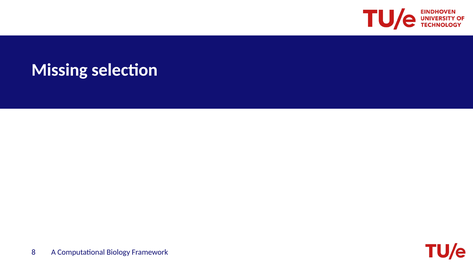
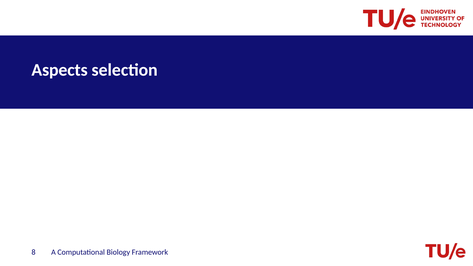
Missing: Missing -> Aspects (60, 70)
